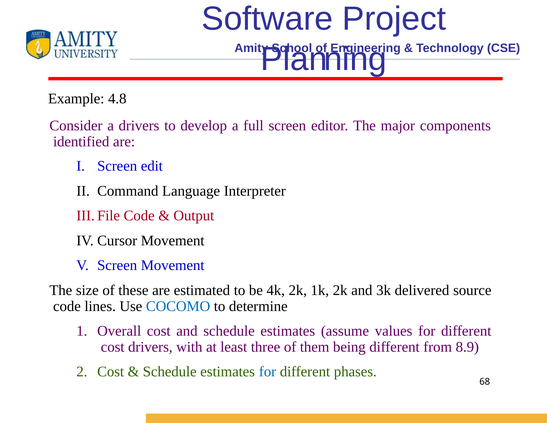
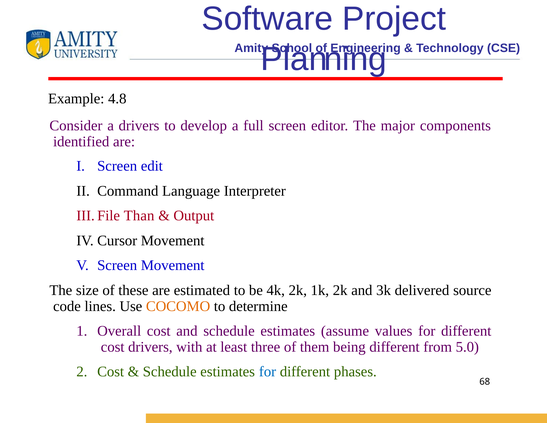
Code: Code -> Than (139, 216)
COCOMO colour: blue -> orange (178, 306)
8.9: 8.9 -> 5.0 (467, 347)
